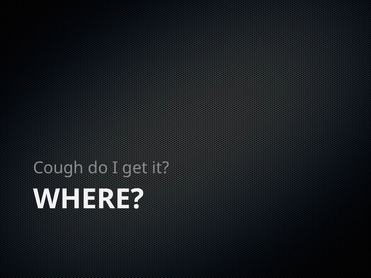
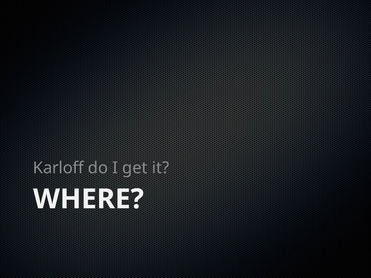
Cough: Cough -> Karloff (58, 168)
